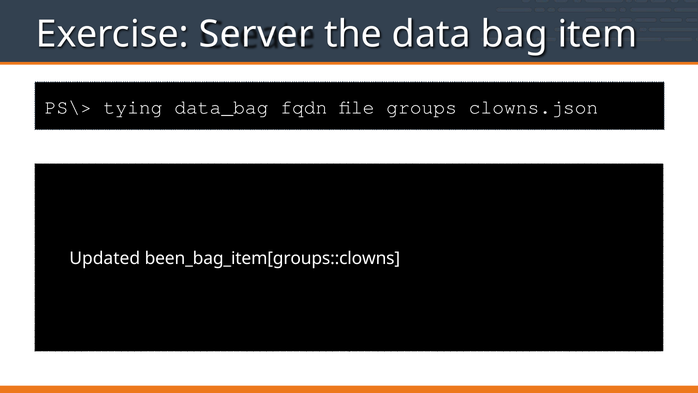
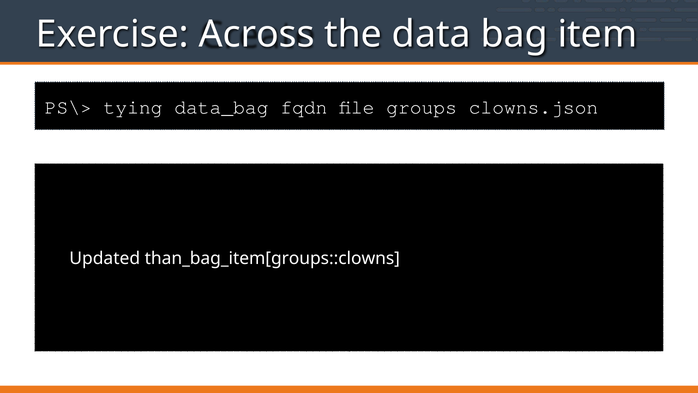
Server: Server -> Across (257, 34)
been_bag_item[groups::clowns: been_bag_item[groups::clowns -> than_bag_item[groups::clowns (272, 258)
